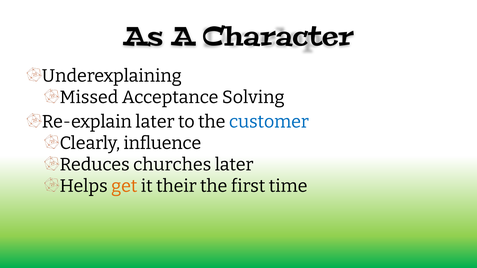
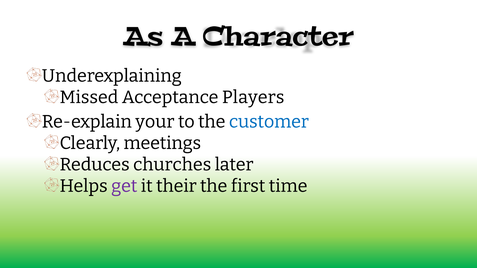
Solving: Solving -> Players (253, 97)
Re-explain later: later -> your (155, 122)
influence: influence -> meetings (162, 143)
get colour: orange -> purple (124, 186)
